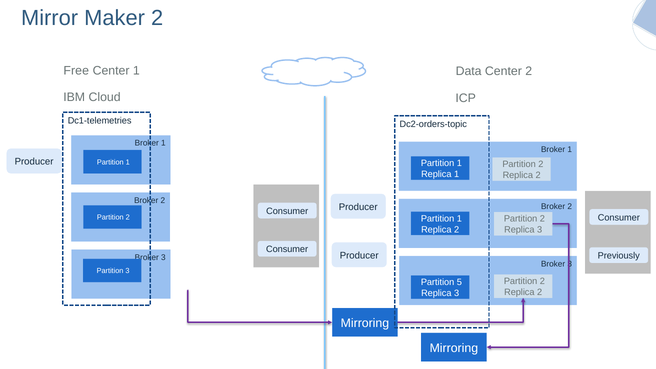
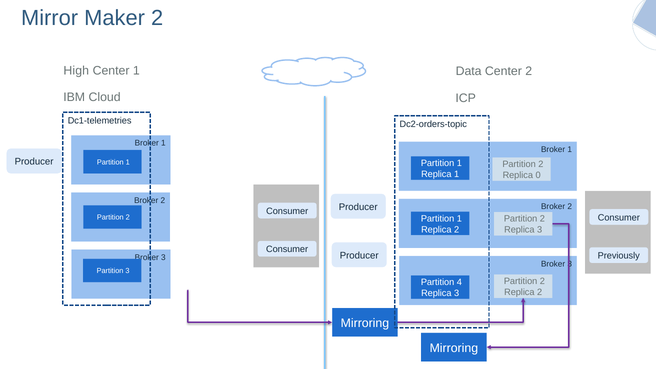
Free: Free -> High (76, 70)
2: 2 -> 0 (538, 175)
5: 5 -> 4 (459, 282)
